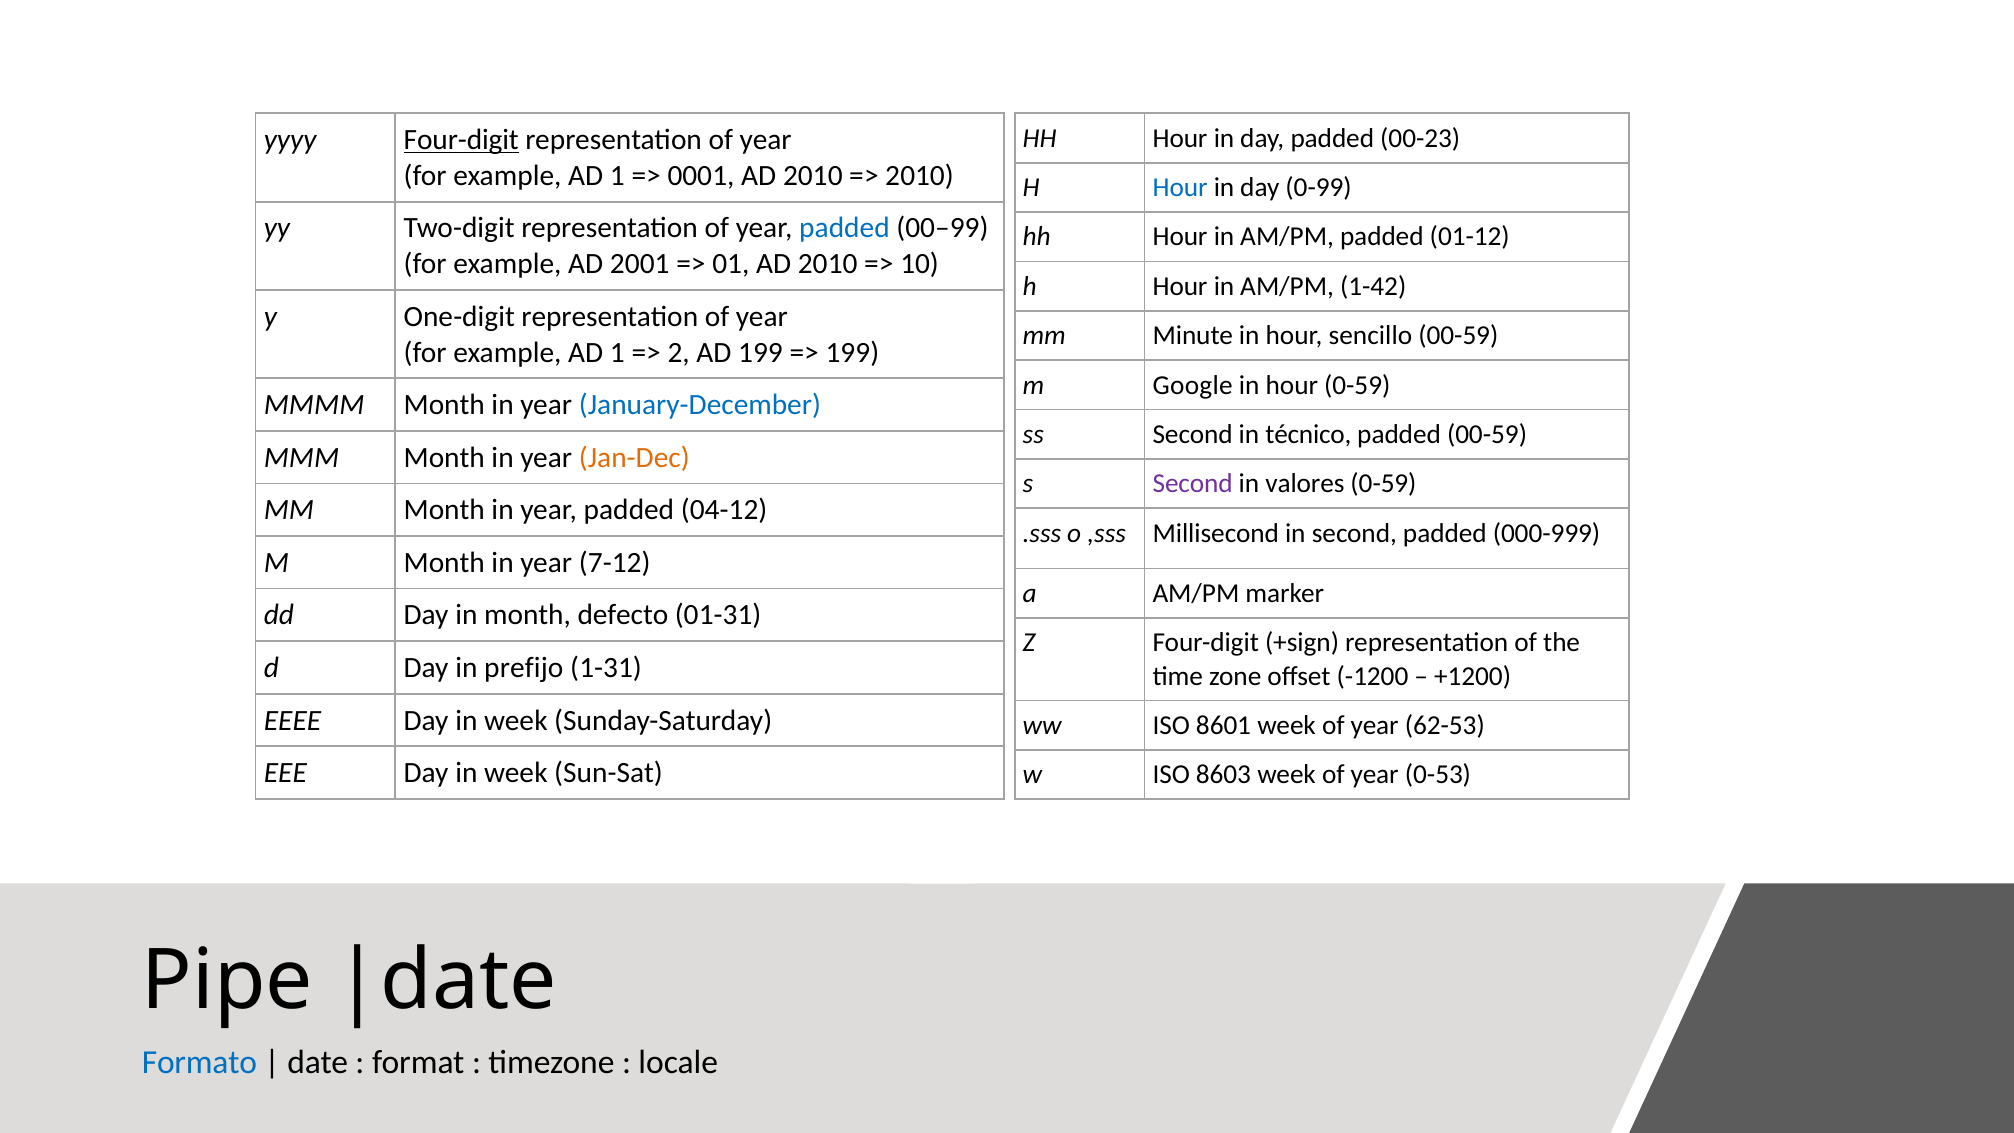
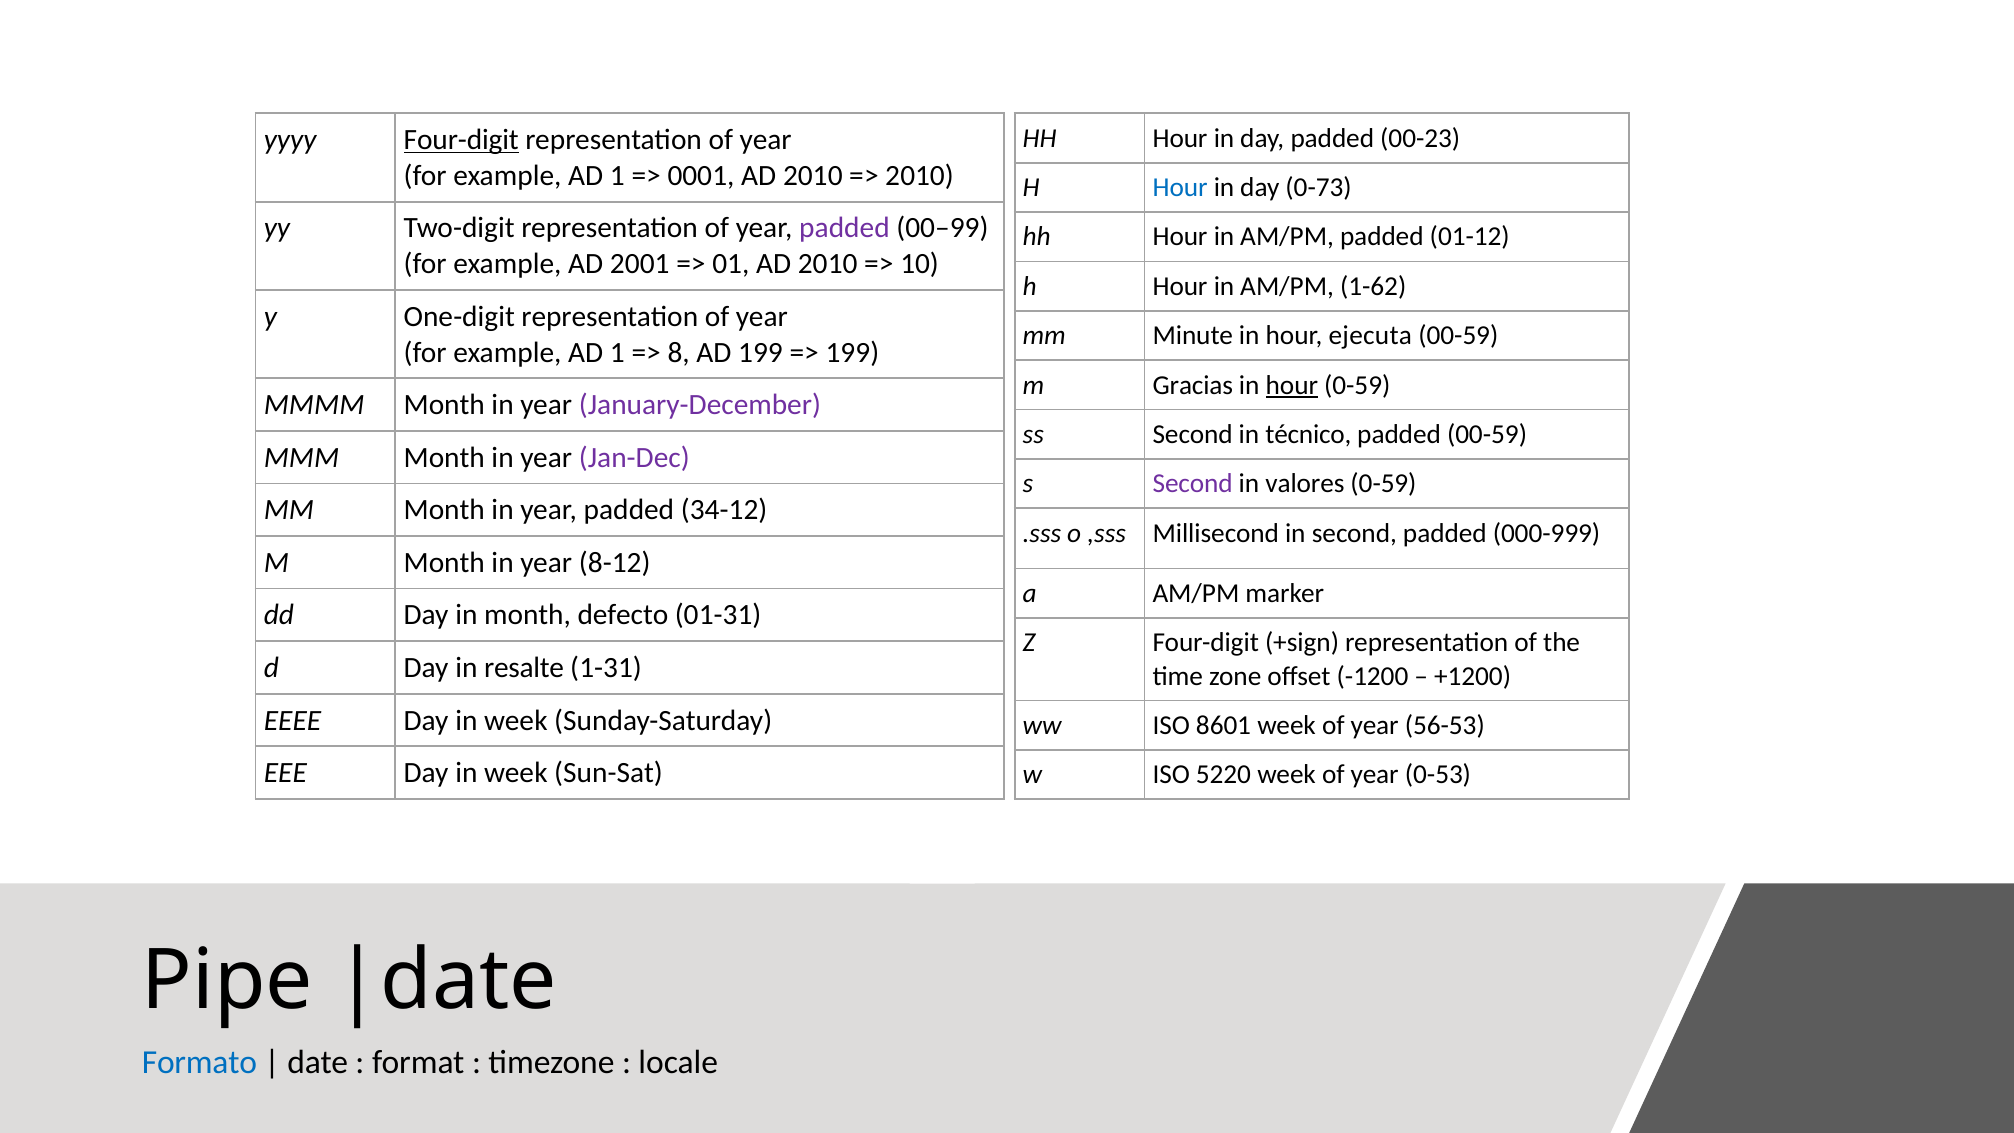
0-99: 0-99 -> 0-73 (1319, 188)
padded colour: blue -> purple (844, 228)
1-42: 1-42 -> 1-62 (1373, 286)
sencillo: sencillo -> ejecuta (1370, 336)
2: 2 -> 8 (679, 352)
Google: Google -> Gracias (1193, 385)
hour underline: none -> present (1292, 385)
January-December colour: blue -> purple (700, 405)
Jan-Dec colour: orange -> purple (634, 457)
04-12: 04-12 -> 34-12 (724, 510)
7-12: 7-12 -> 8-12 (615, 563)
prefijo: prefijo -> resalte (524, 668)
62-53: 62-53 -> 56-53 (1445, 725)
8603: 8603 -> 5220 (1223, 775)
